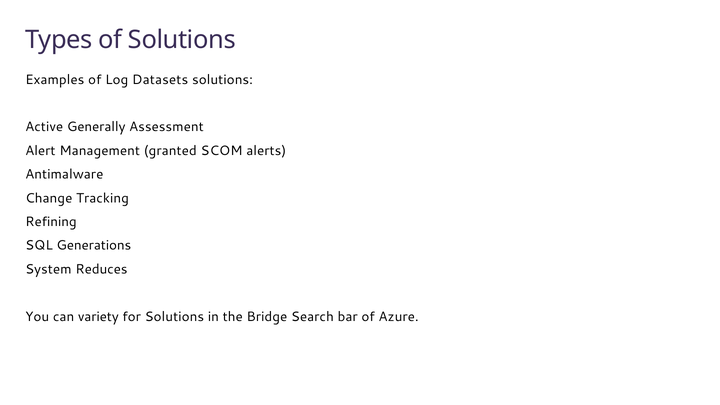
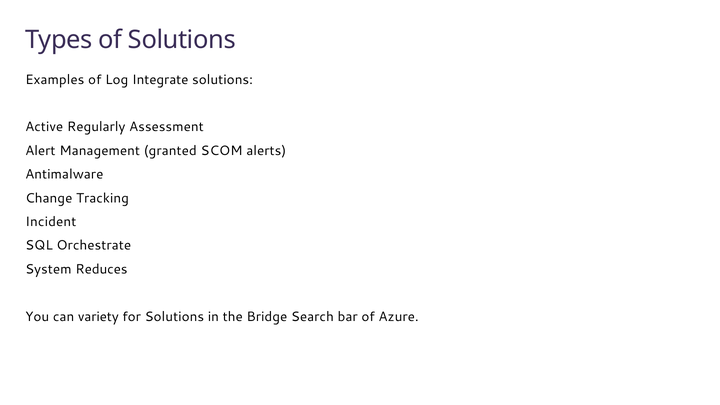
Datasets: Datasets -> Integrate (160, 80)
Generally: Generally -> Regularly (96, 127)
Refining: Refining -> Incident (51, 222)
Generations: Generations -> Orchestrate (94, 246)
